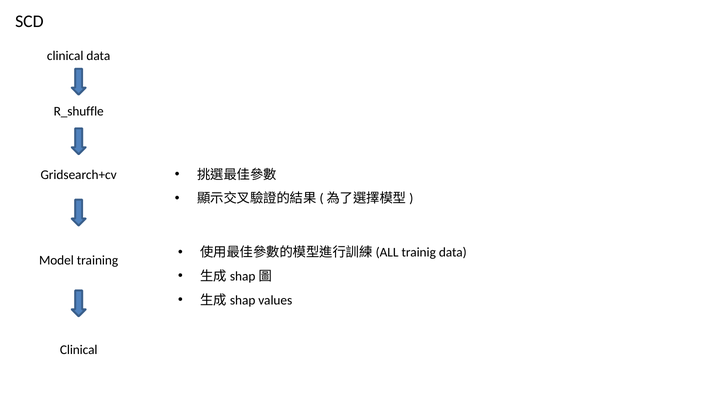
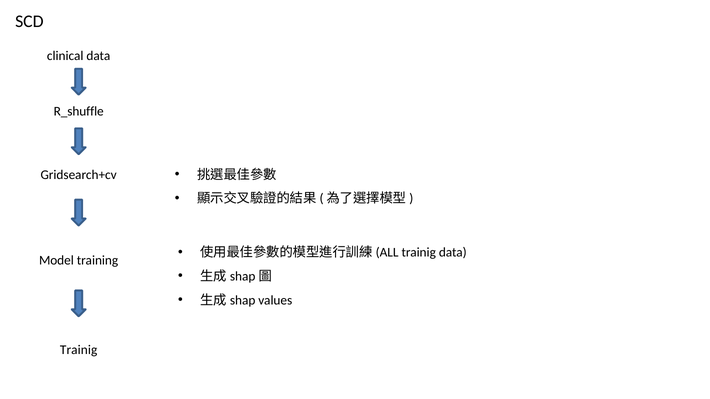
Clinical: Clinical -> Trainig (79, 350)
